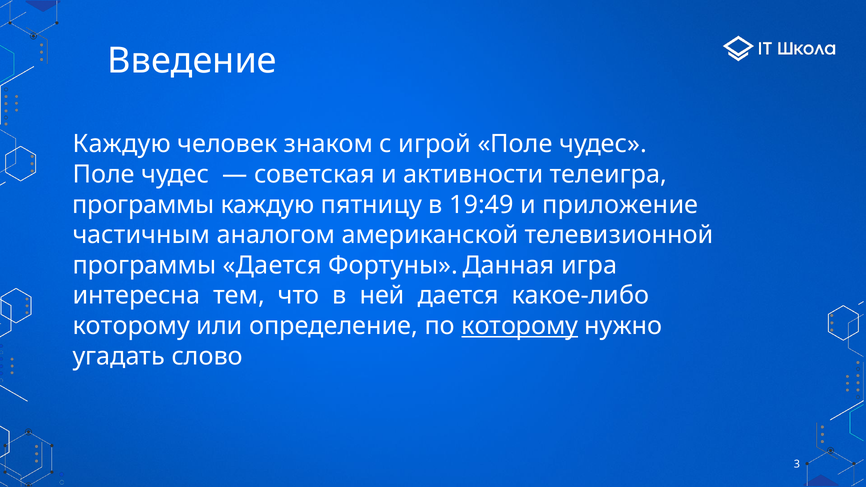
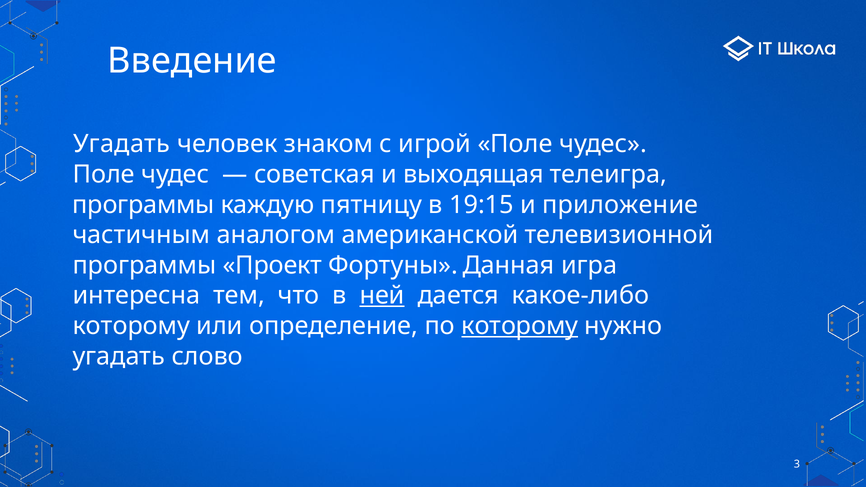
Каждую: Каждую -> Угадать (122, 144)
активности: активности -> выходящая (474, 174)
19:49: 19:49 -> 19:15 (481, 205)
программы Дается: Дается -> Проект (272, 265)
ней underline: none -> present (382, 296)
